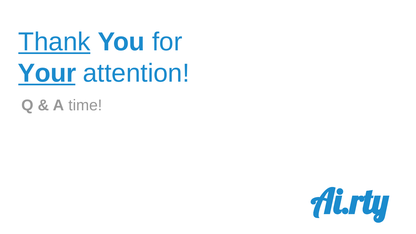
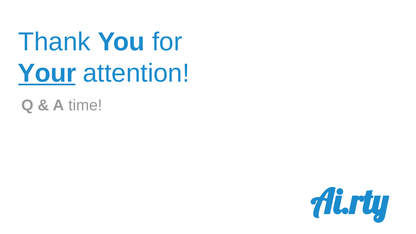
Thank underline: present -> none (54, 42)
